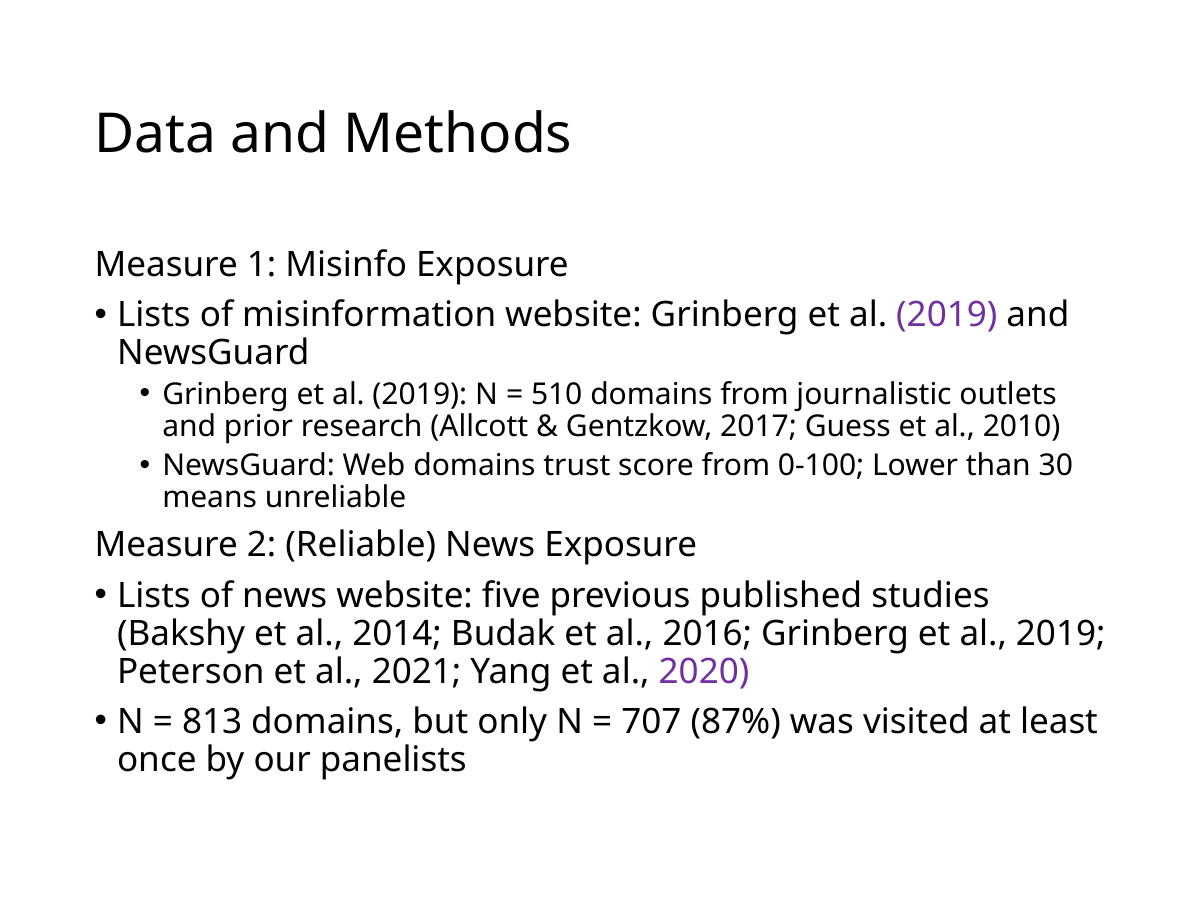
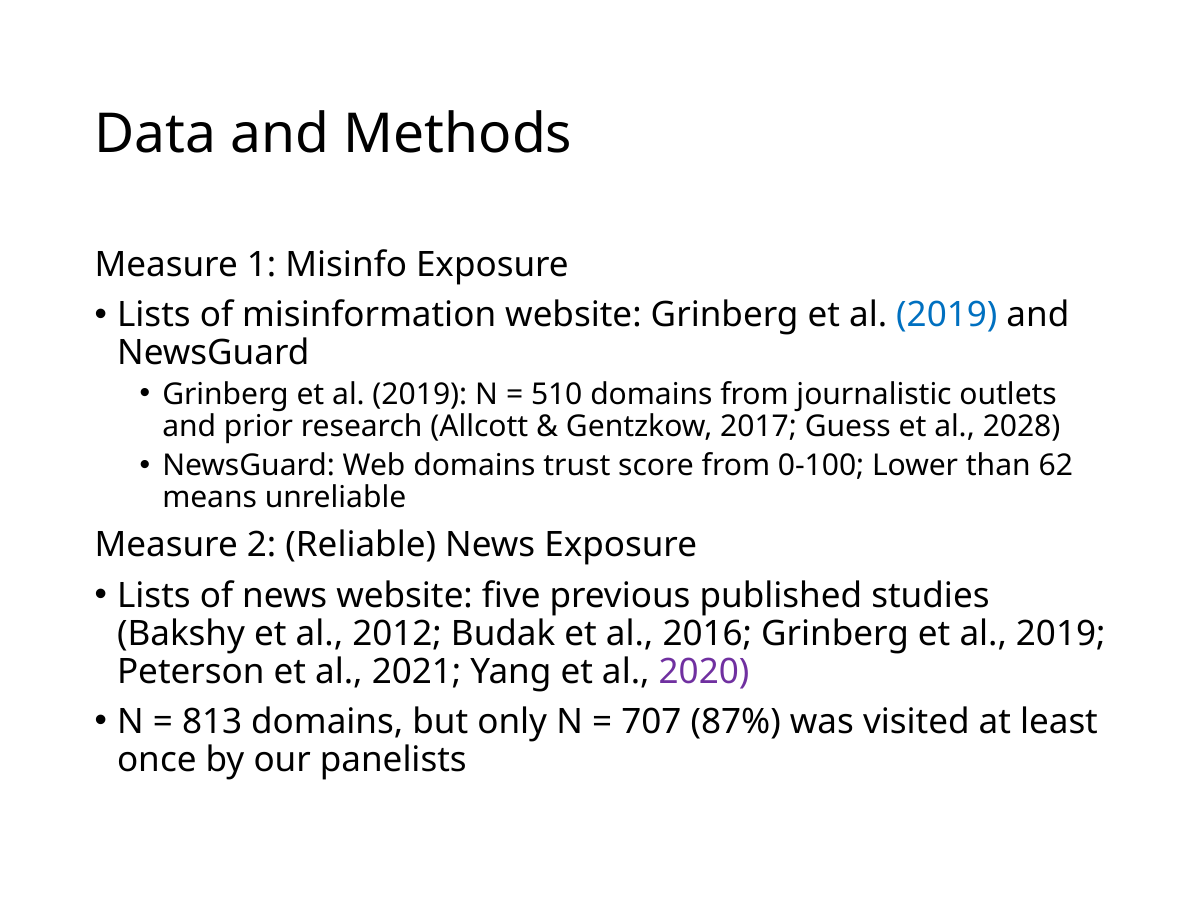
2019 colour: purple -> blue (947, 315)
2010: 2010 -> 2028 (1022, 427)
30: 30 -> 62 (1056, 466)
2014: 2014 -> 2012 (397, 634)
